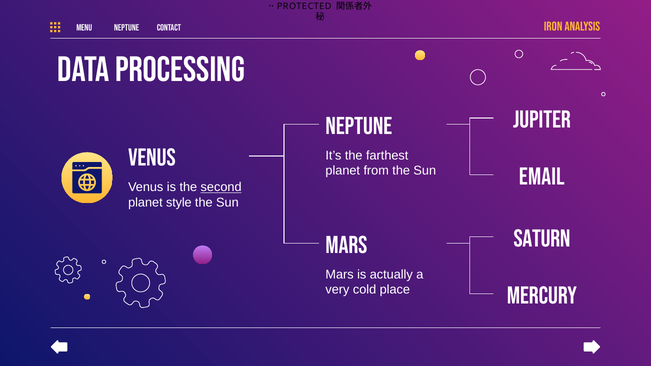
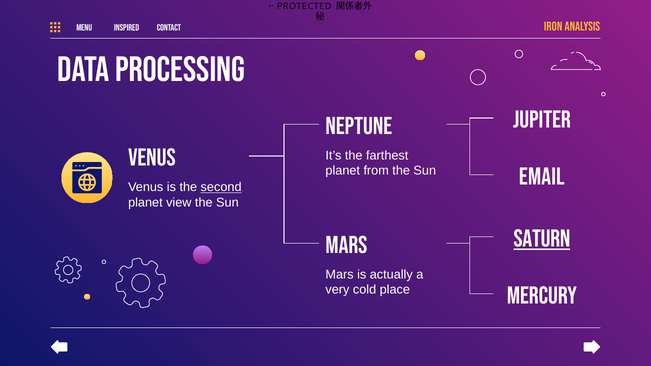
MENU NEPTUNE: NEPTUNE -> INSPIRED (127, 28)
style: style -> view (179, 203)
saturn underline: none -> present (542, 239)
